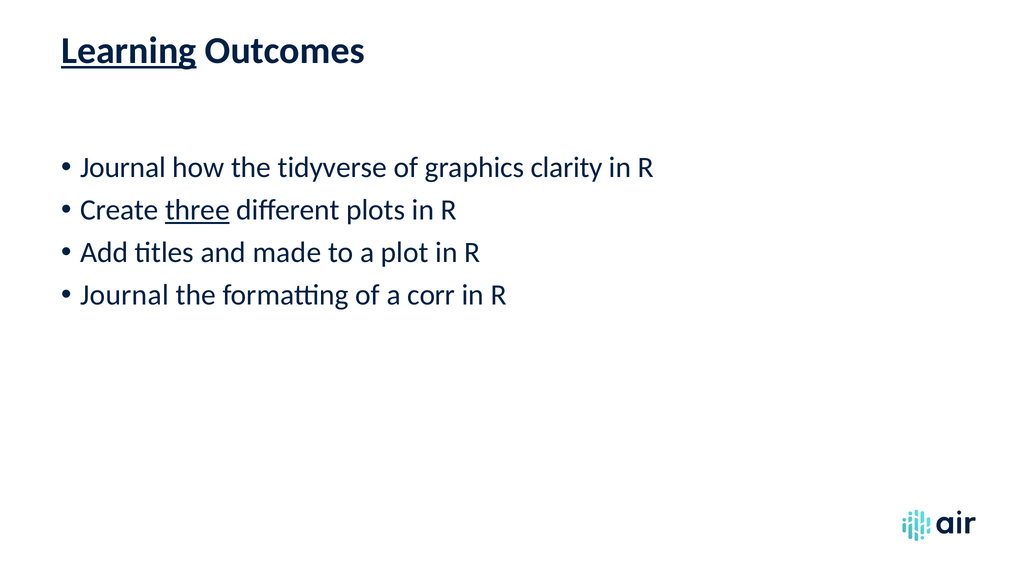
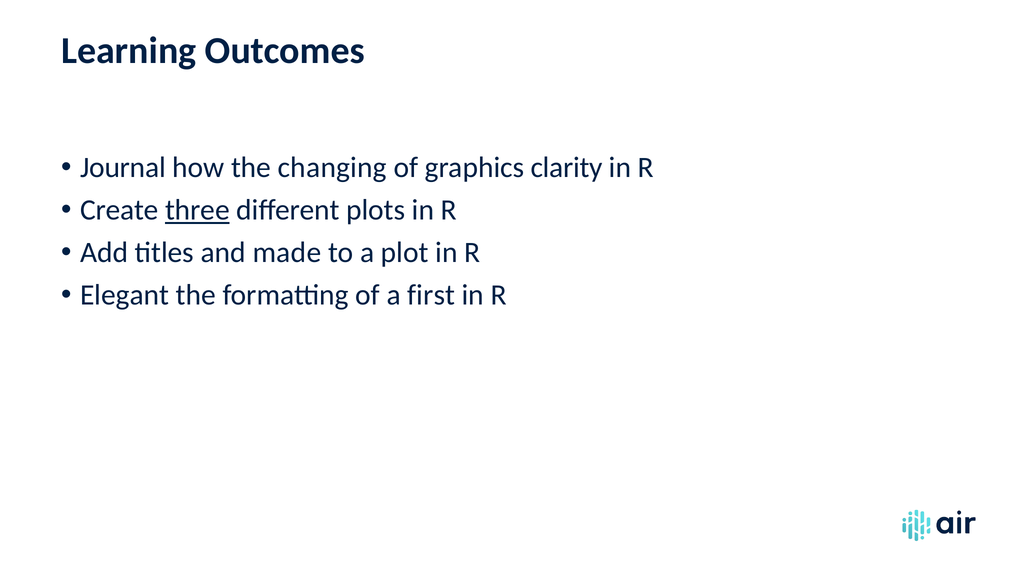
Learning underline: present -> none (129, 51)
tidyverse: tidyverse -> changing (332, 168)
Journal: Journal -> Elegant (125, 295)
corr: corr -> first (431, 295)
